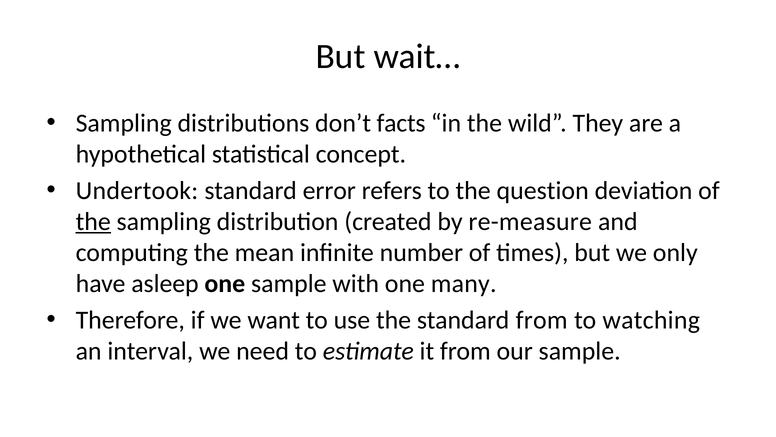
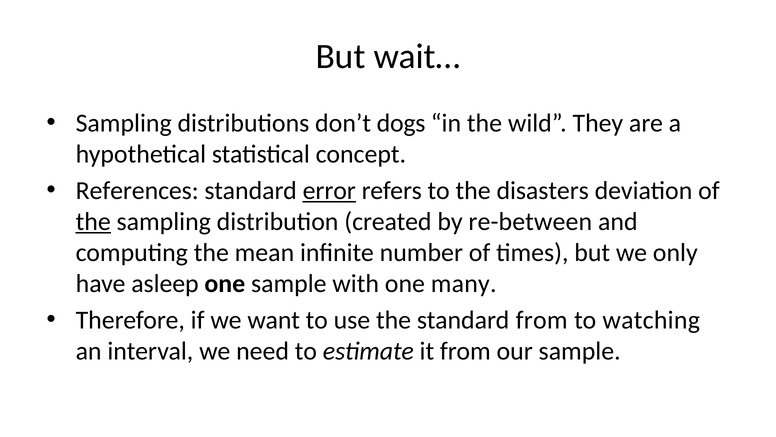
facts: facts -> dogs (401, 123)
Undertook: Undertook -> References (137, 190)
error underline: none -> present (329, 190)
question: question -> disasters (543, 190)
re-measure: re-measure -> re-between (530, 221)
